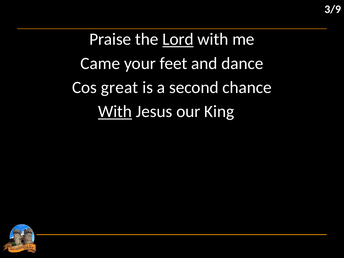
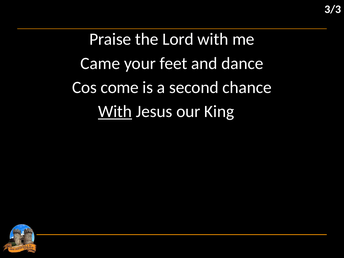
3/9: 3/9 -> 3/3 (333, 9)
Lord underline: present -> none (178, 39)
great: great -> come (120, 87)
